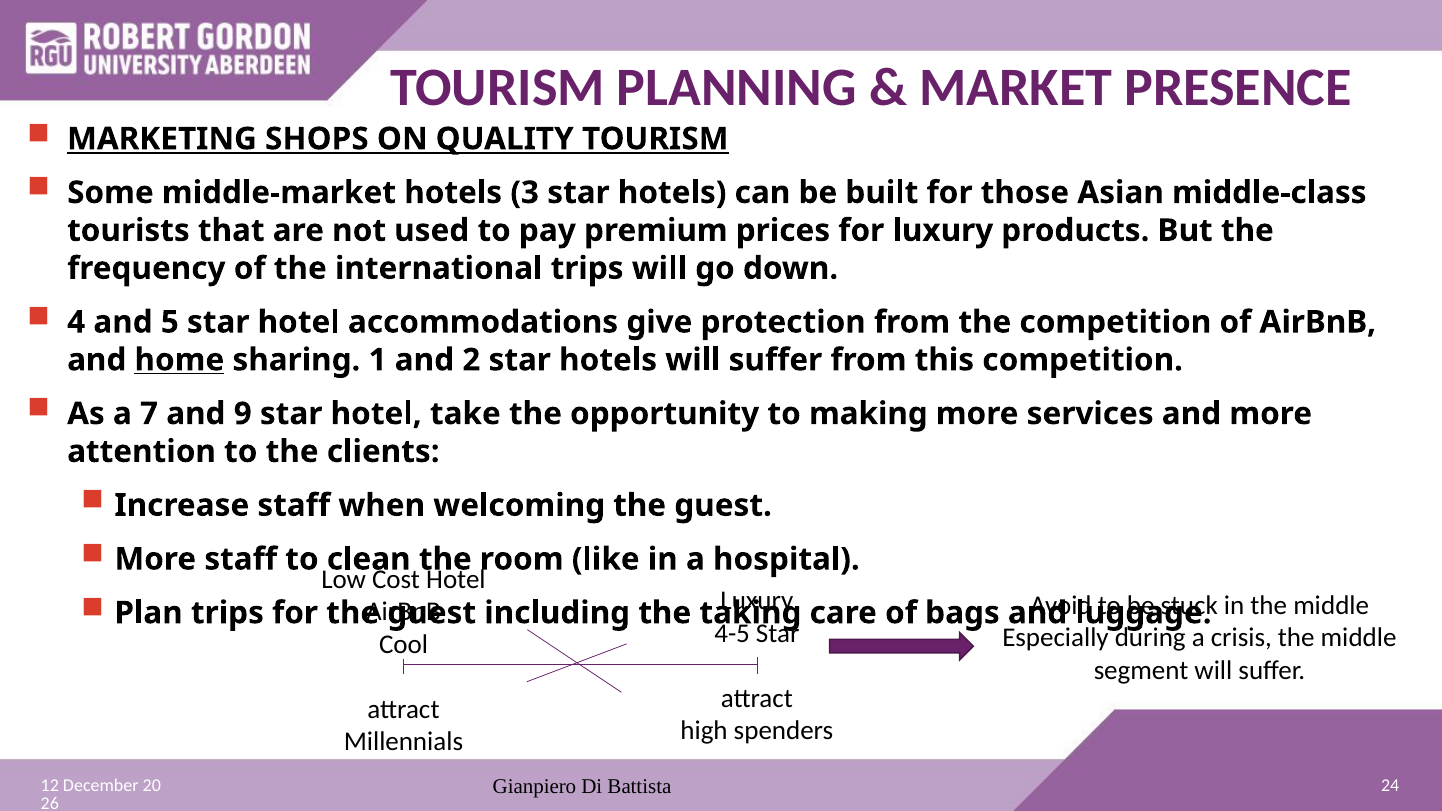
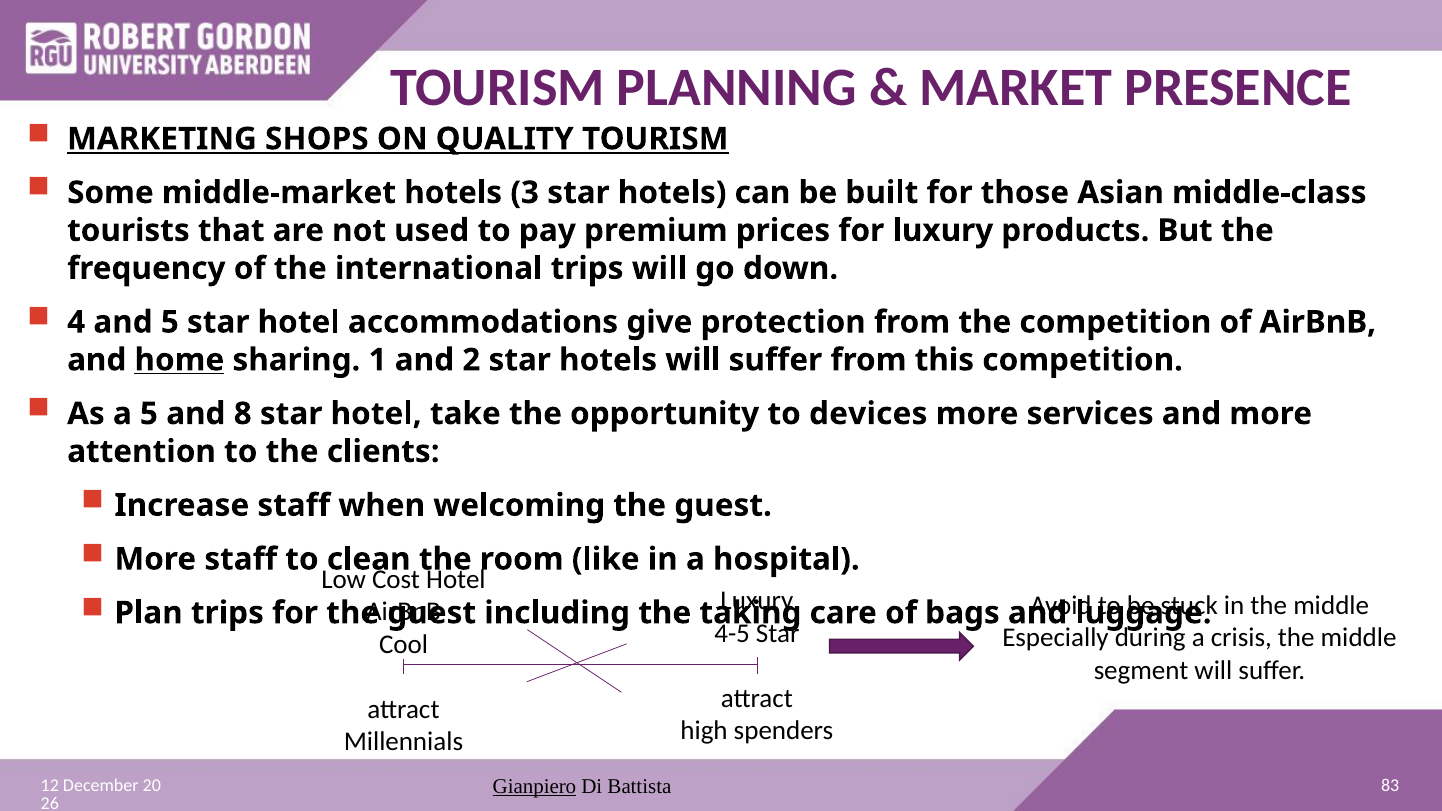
a 7: 7 -> 5 (149, 414)
9: 9 -> 8 (243, 414)
making: making -> devices (868, 414)
Gianpiero underline: none -> present (534, 786)
24: 24 -> 83 (1390, 786)
